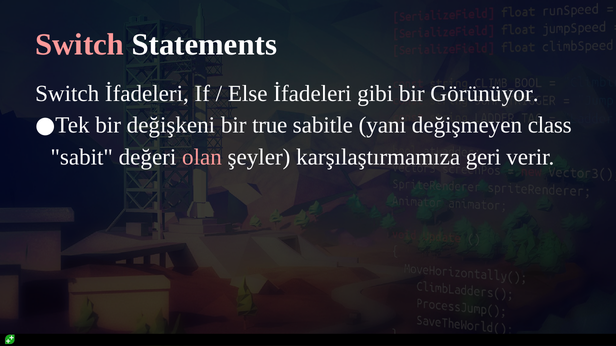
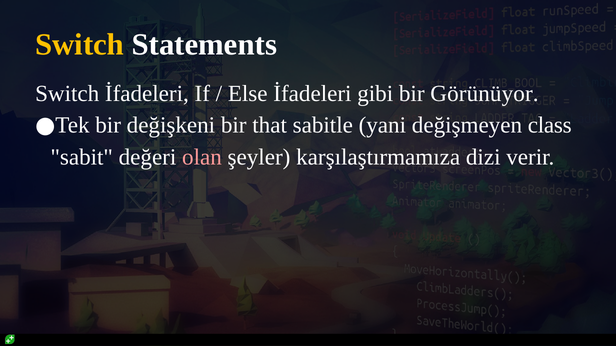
Switch colour: pink -> yellow (80, 45)
true: true -> that (270, 126)
geri: geri -> dizi (483, 157)
